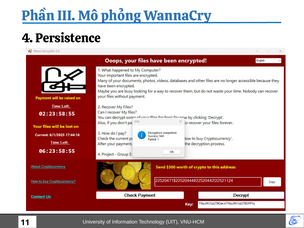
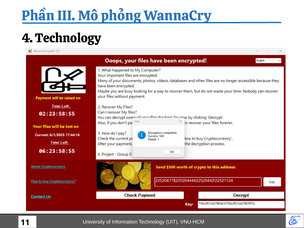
4 Persistence: Persistence -> Technology (68, 38)
